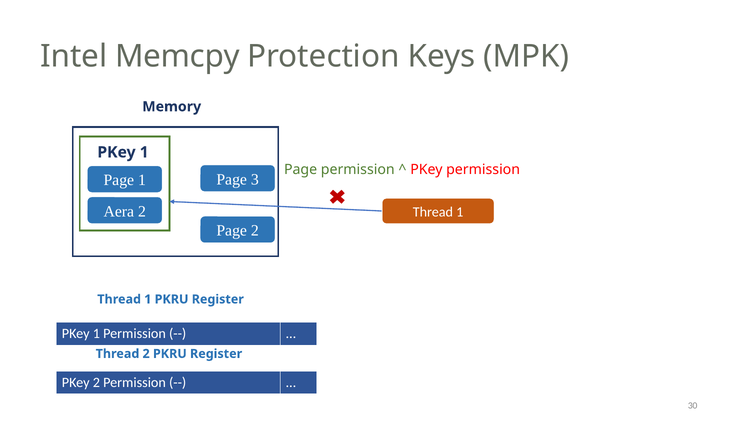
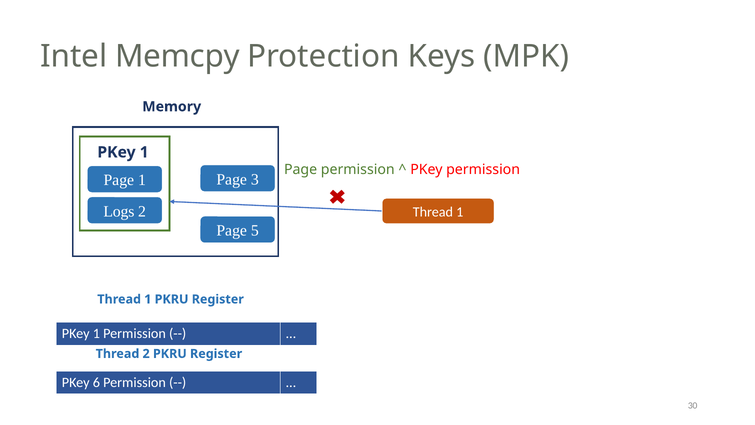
Aera: Aera -> Logs (119, 211)
Page 2: 2 -> 5 (255, 230)
PKey 2: 2 -> 6 (96, 382)
